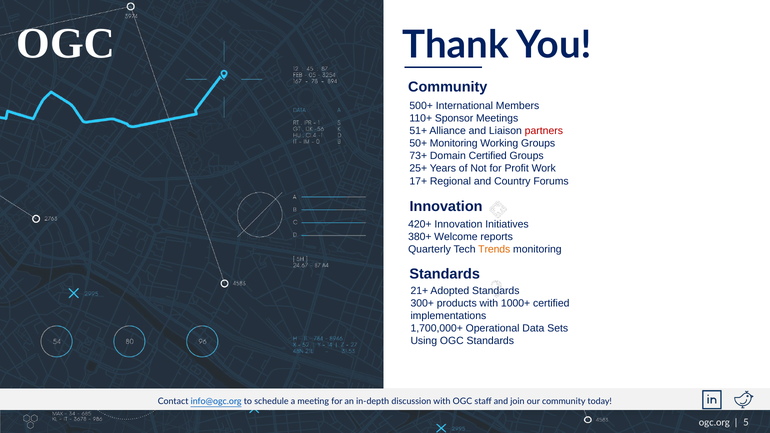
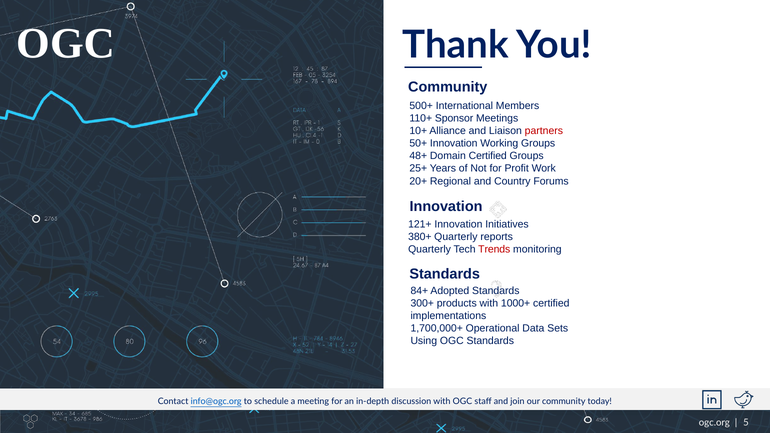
51+: 51+ -> 10+ (418, 131)
50+ Monitoring: Monitoring -> Innovation (454, 144)
73+: 73+ -> 48+ (418, 156)
17+: 17+ -> 20+ (418, 181)
420+: 420+ -> 121+ (420, 224)
380+ Welcome: Welcome -> Quarterly (456, 237)
Trends colour: orange -> red (494, 249)
21+: 21+ -> 84+ (419, 291)
